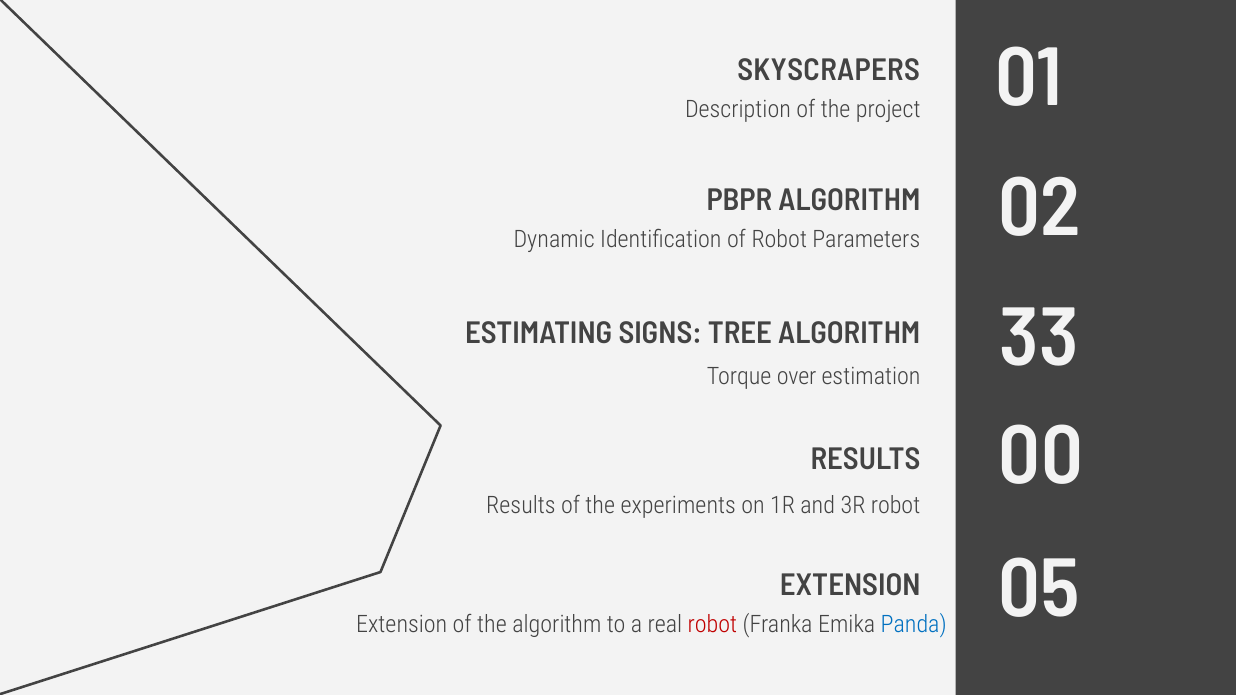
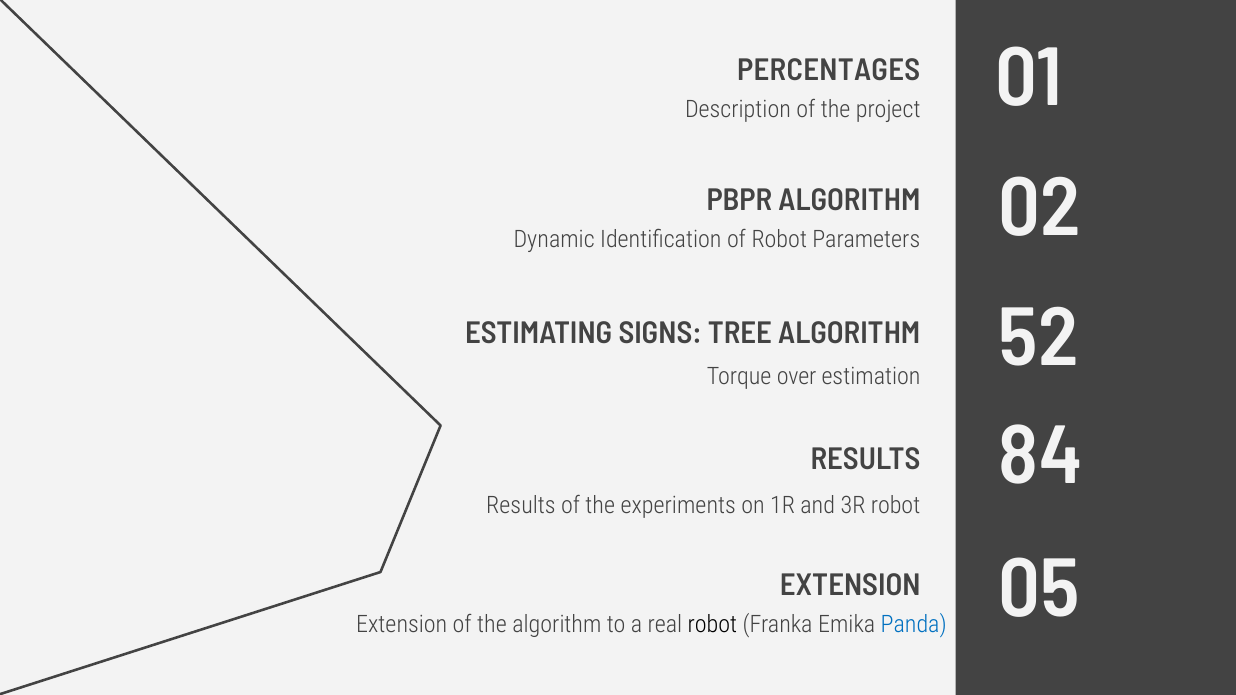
SKYSCRAPERS: SKYSCRAPERS -> PERCENTAGES (829, 70)
33: 33 -> 52 (1039, 339)
00: 00 -> 84 (1041, 457)
robot colour: red -> black (712, 625)
